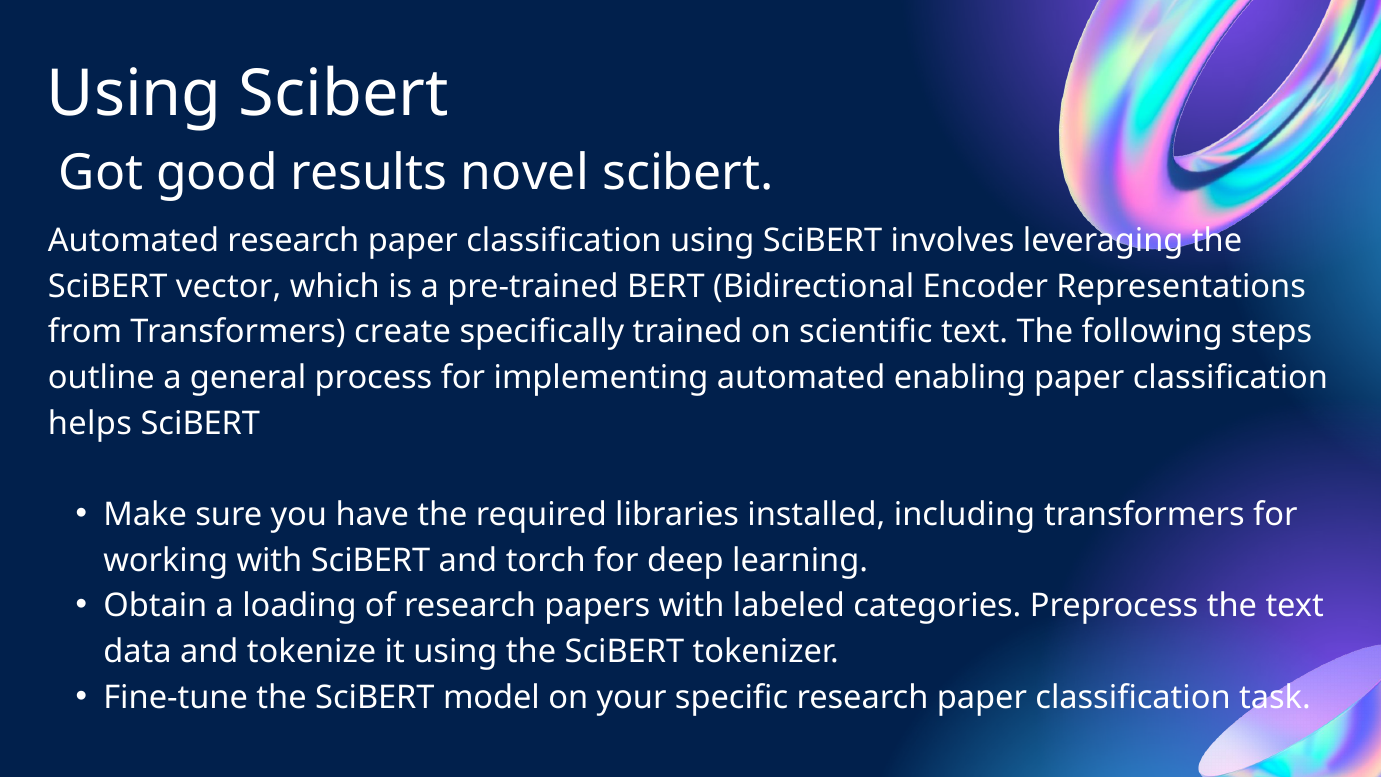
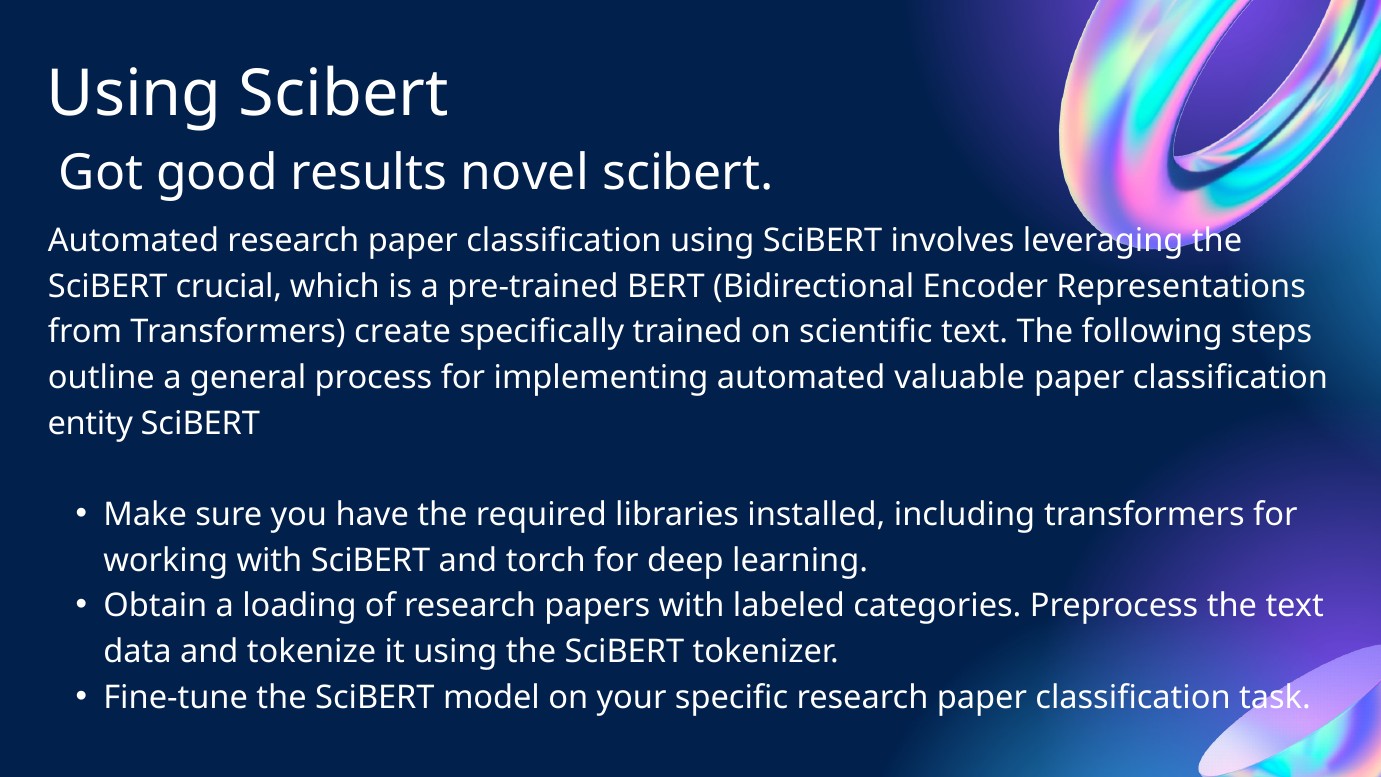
vector: vector -> crucial (229, 286)
enabling: enabling -> valuable (960, 378)
helps: helps -> entity (90, 423)
